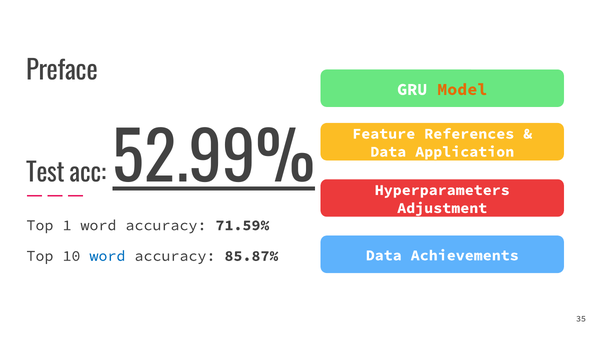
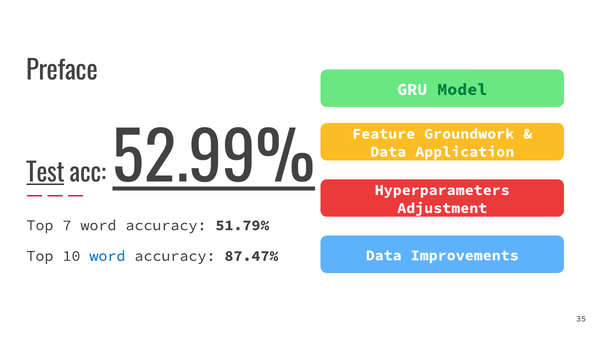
Model colour: orange -> green (462, 90)
References: References -> Groundwork (469, 134)
Test underline: none -> present (45, 174)
1: 1 -> 7 (67, 226)
71.59%: 71.59% -> 51.79% (242, 226)
Achievements: Achievements -> Improvements (465, 256)
85.87%: 85.87% -> 87.47% (251, 256)
